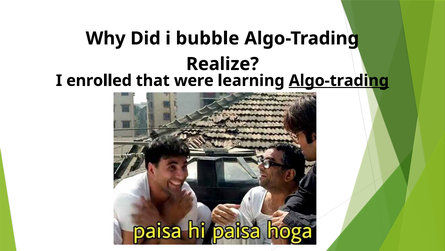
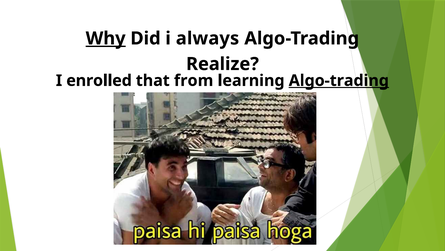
Why underline: none -> present (106, 38)
bubble: bubble -> always (207, 38)
were: were -> from (194, 80)
